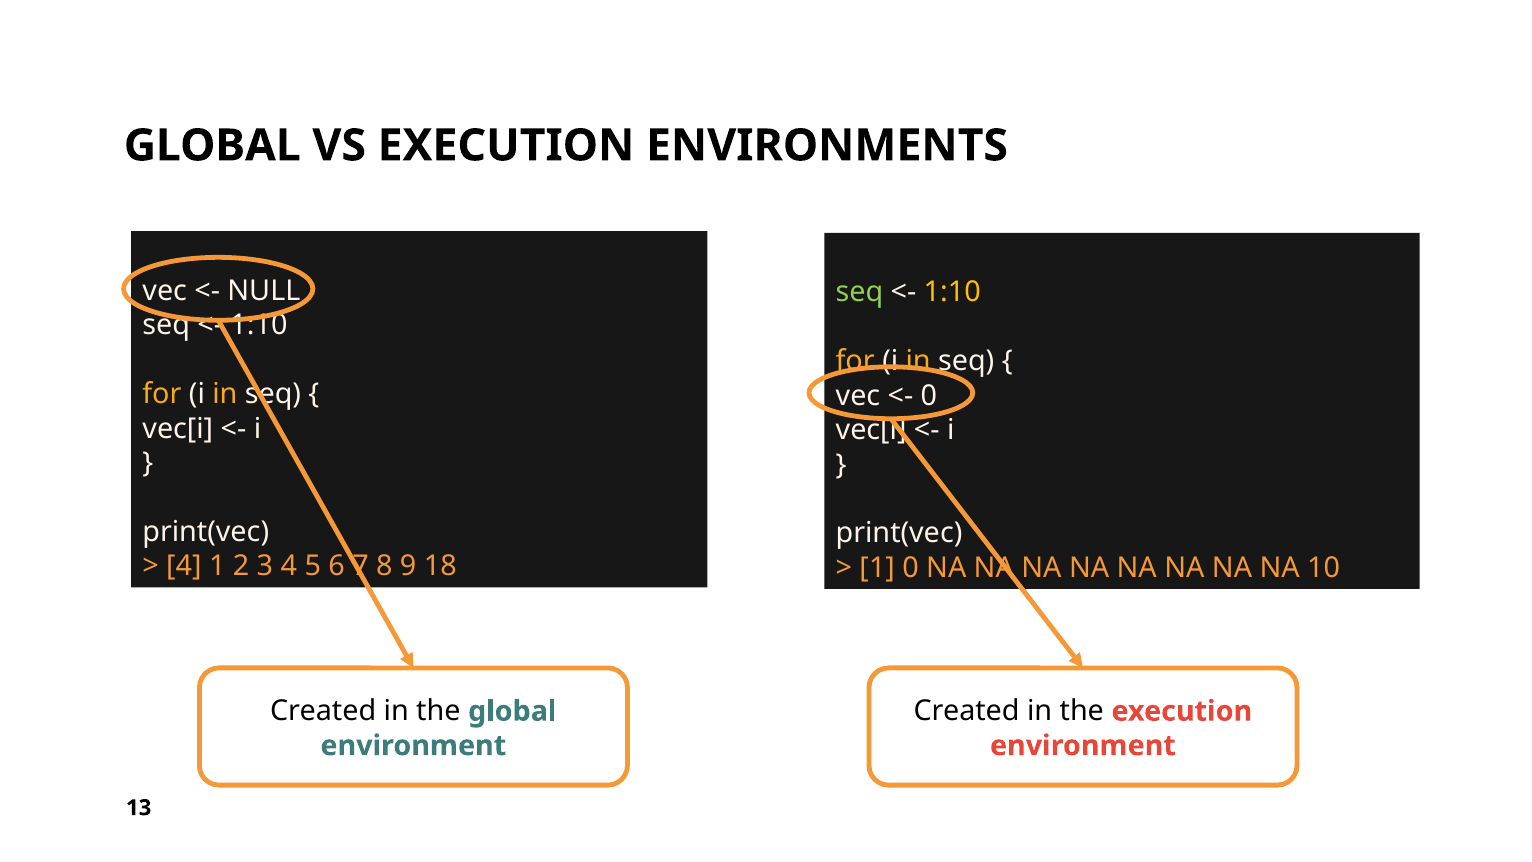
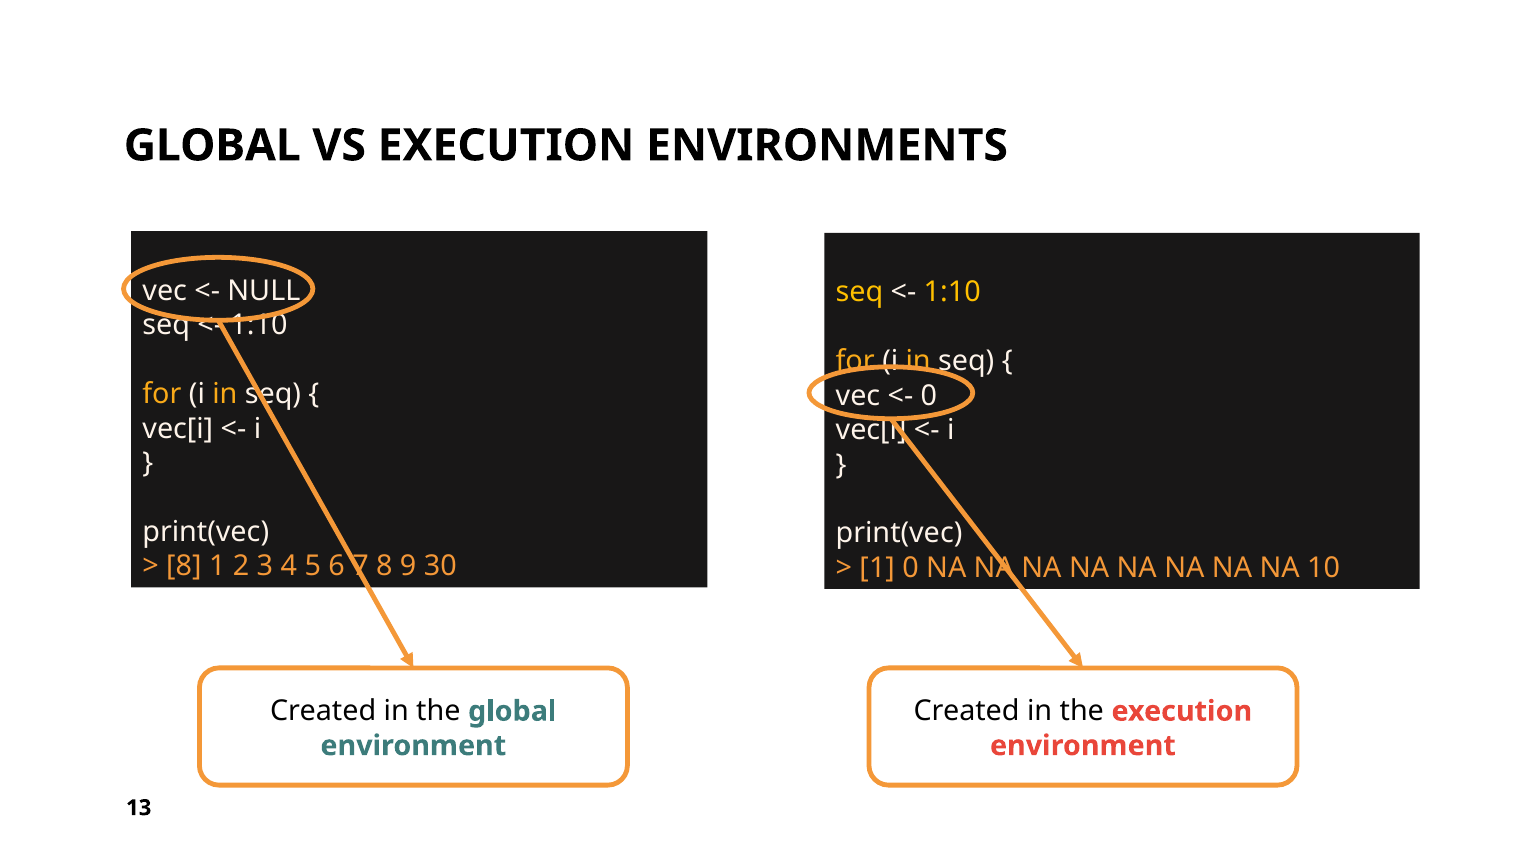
seq colour: light green -> yellow (859, 292)
4: 4 -> 8 (184, 566)
18: 18 -> 30 (440, 566)
